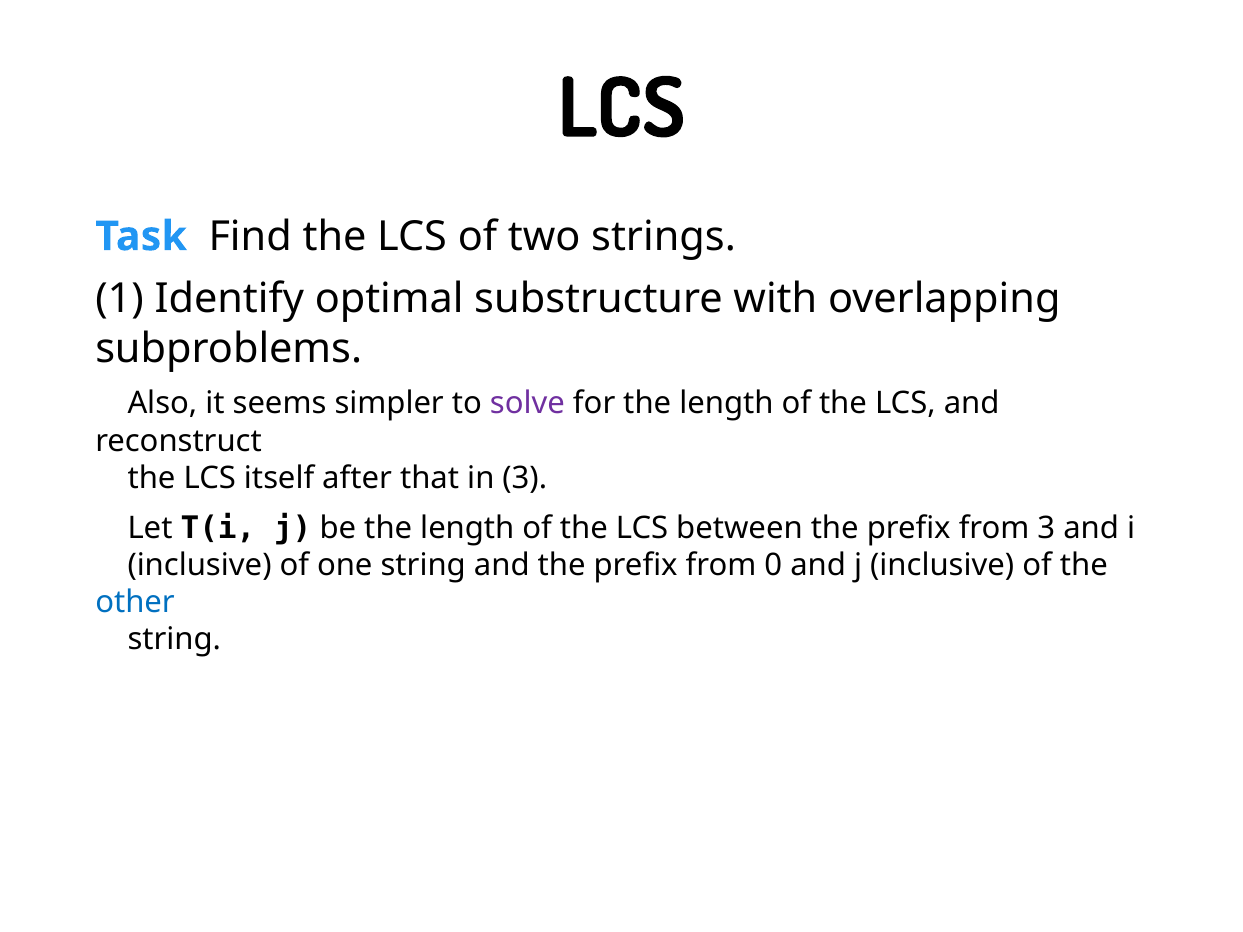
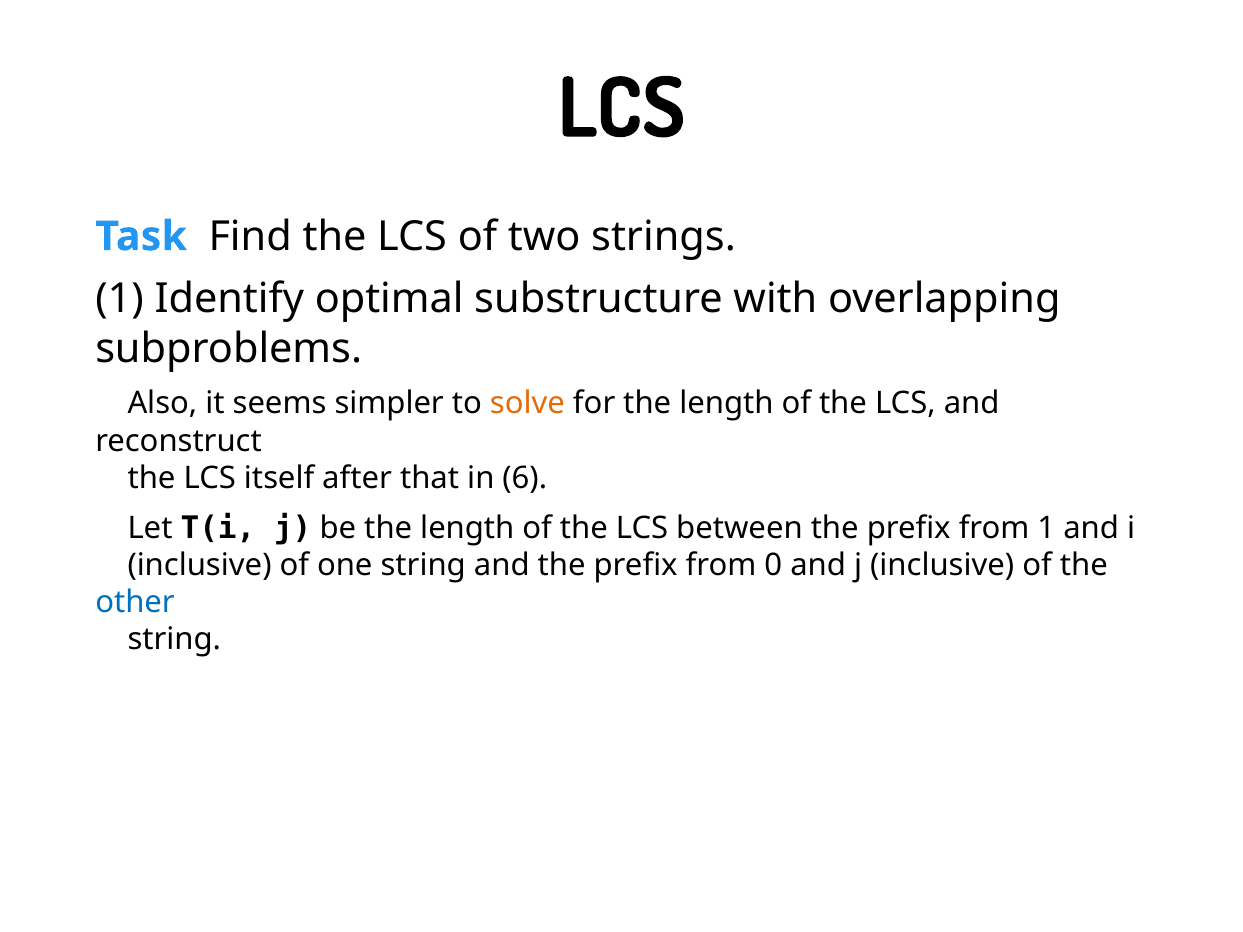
solve colour: purple -> orange (527, 404)
in 3: 3 -> 6 (525, 478)
from 3: 3 -> 1 (1046, 528)
